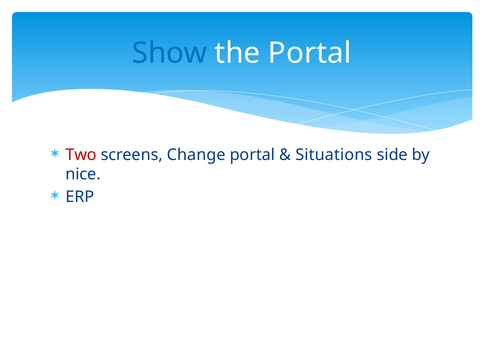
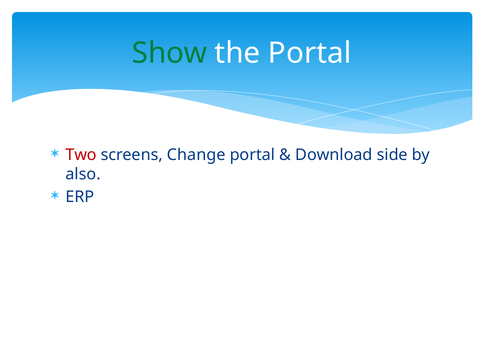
Show colour: blue -> green (170, 53)
Situations: Situations -> Download (334, 155)
nice: nice -> also (83, 174)
